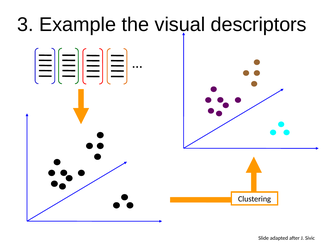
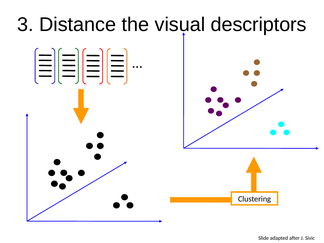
Example: Example -> Distance (78, 25)
